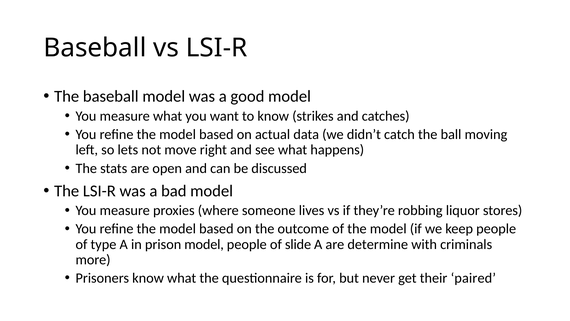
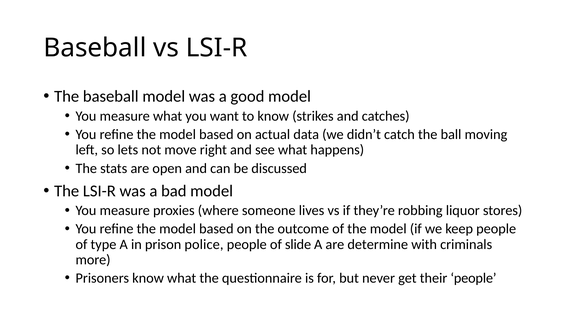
prison model: model -> police (204, 244)
their paired: paired -> people (473, 278)
